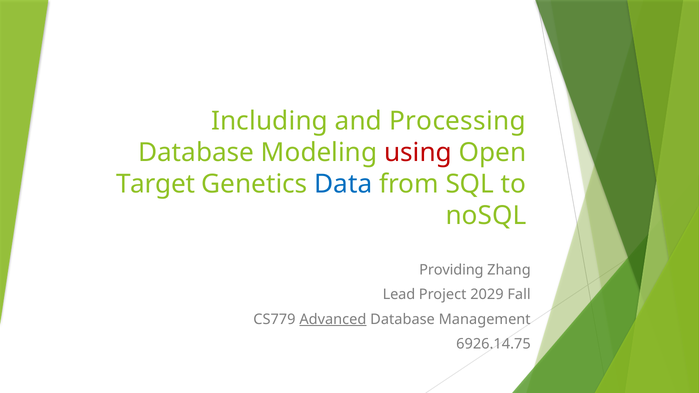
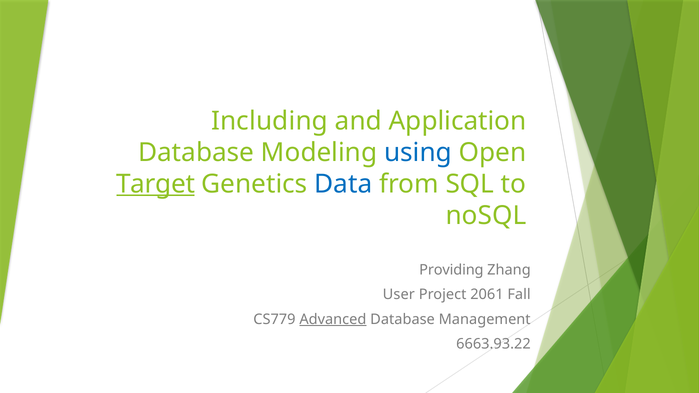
Processing: Processing -> Application (458, 121)
using colour: red -> blue (418, 153)
Target underline: none -> present (156, 184)
Lead: Lead -> User (399, 295)
2029: 2029 -> 2061 (487, 295)
6926.14.75: 6926.14.75 -> 6663.93.22 (493, 344)
